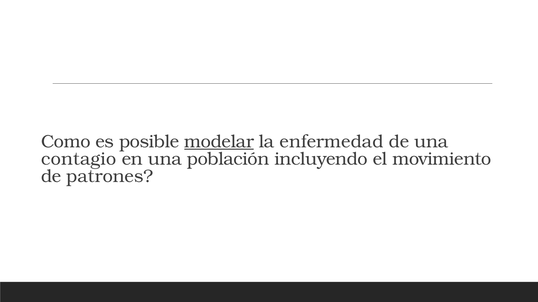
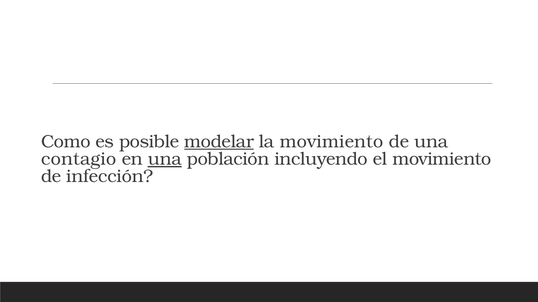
la enfermedad: enfermedad -> movimiento (332, 142)
una underline: none -> present (165, 159)
patrones: patrones -> infección (110, 177)
